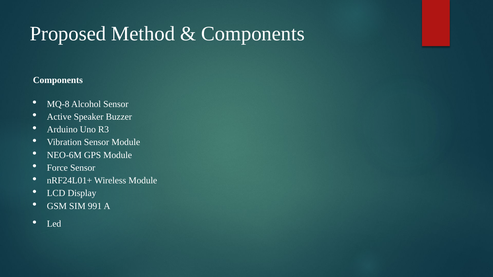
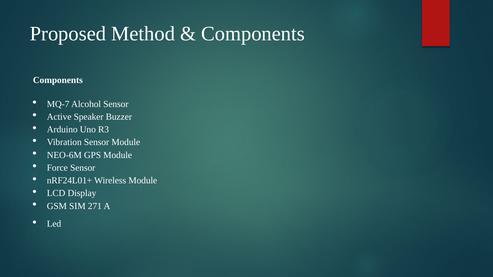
MQ-8: MQ-8 -> MQ-7 (58, 104)
991: 991 -> 271 (95, 206)
